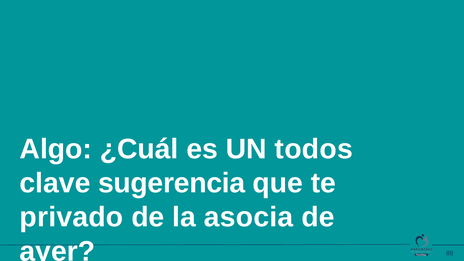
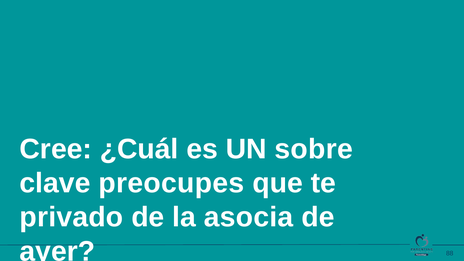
Algo: Algo -> Cree (56, 149)
todos: todos -> sobre (314, 149)
sugerencia: sugerencia -> preocupes (171, 183)
